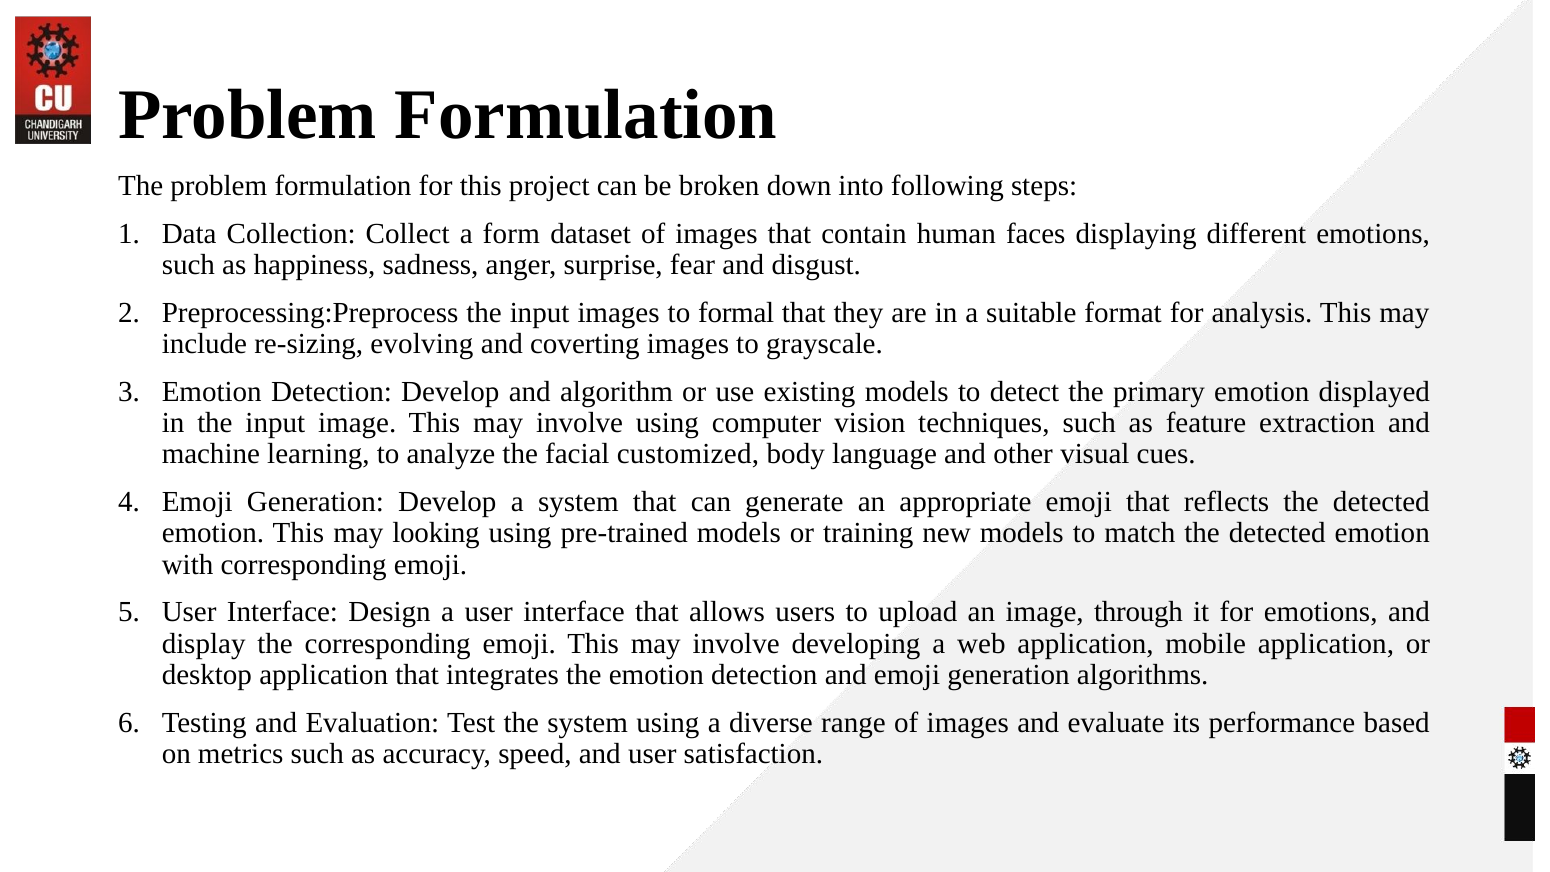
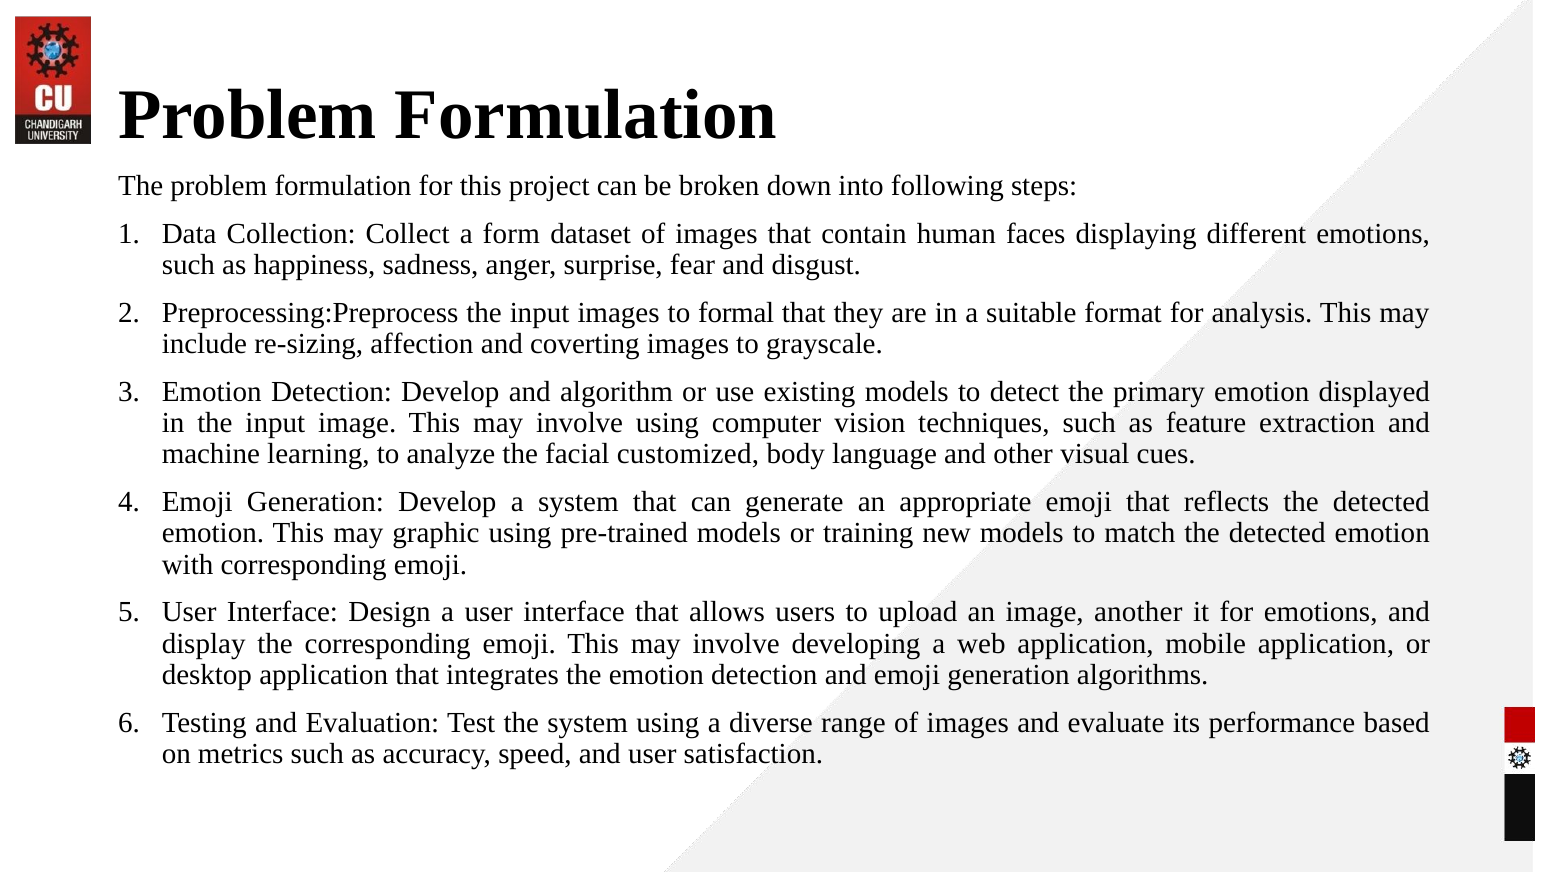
evolving: evolving -> affection (422, 344)
looking: looking -> graphic (436, 533)
through: through -> another (1138, 612)
